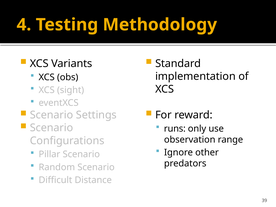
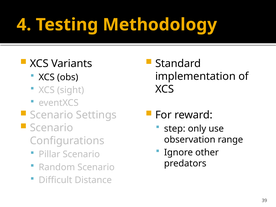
runs: runs -> step (175, 129)
